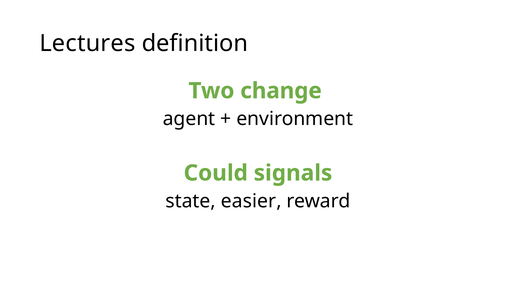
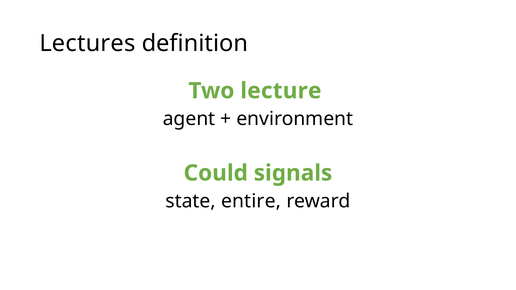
change: change -> lecture (281, 91)
easier: easier -> entire (251, 201)
